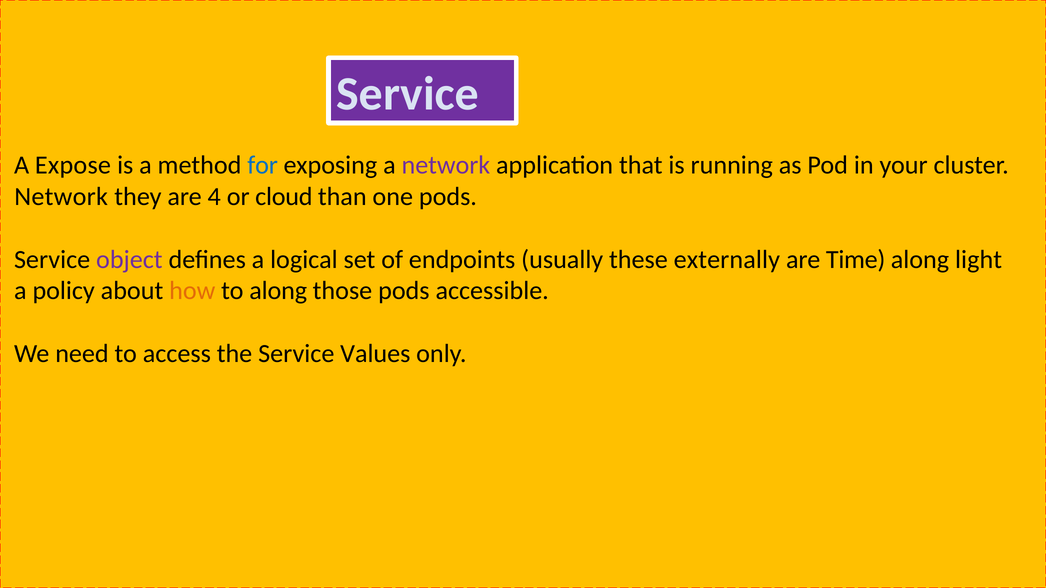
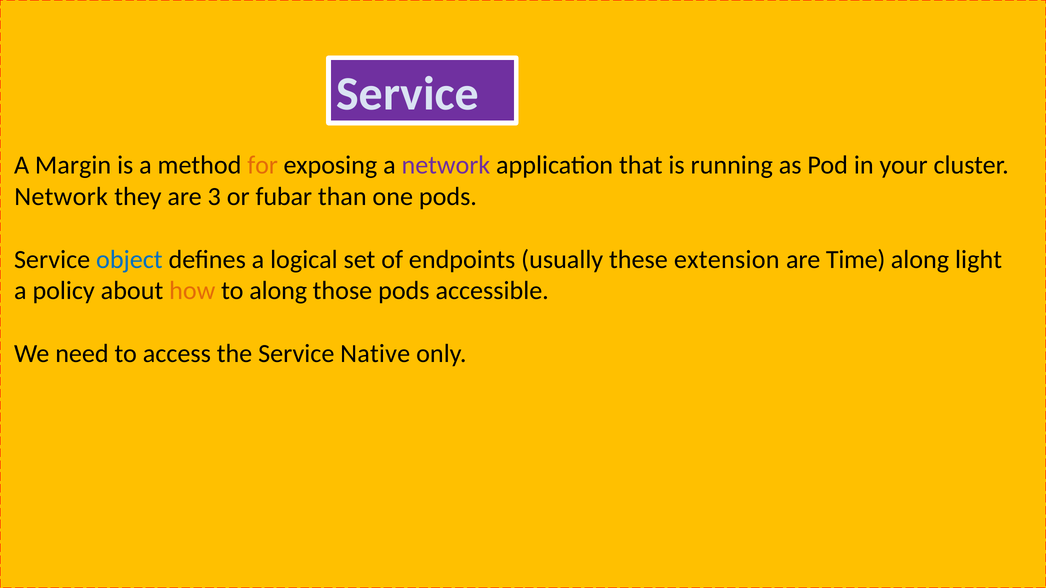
Expose: Expose -> Margin (73, 165)
for colour: blue -> orange (263, 165)
4: 4 -> 3 (214, 197)
cloud: cloud -> fubar (284, 197)
object colour: purple -> blue (129, 260)
externally: externally -> extension (727, 260)
Values: Values -> Native (375, 354)
